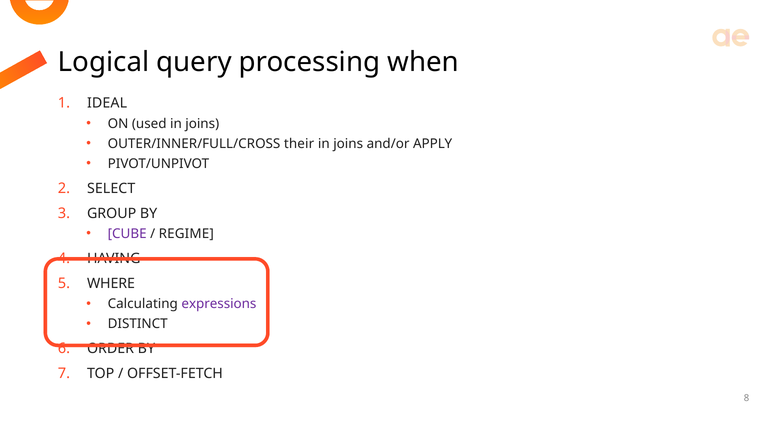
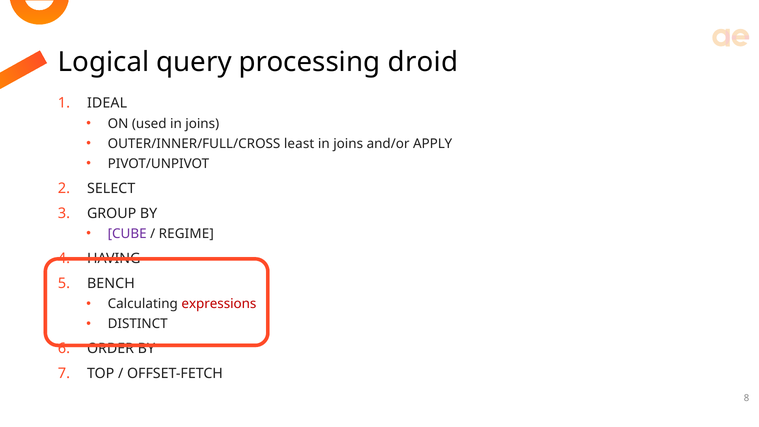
when: when -> droid (423, 62)
their: their -> least (299, 144)
WHERE: WHERE -> BENCH (111, 283)
expressions colour: purple -> red (219, 304)
